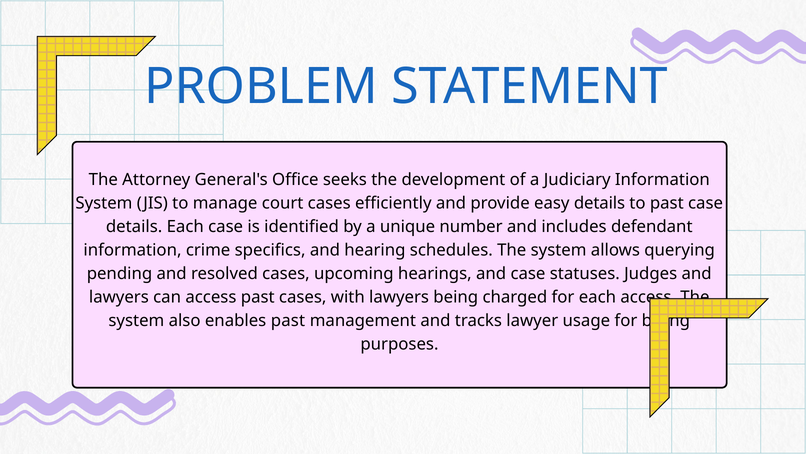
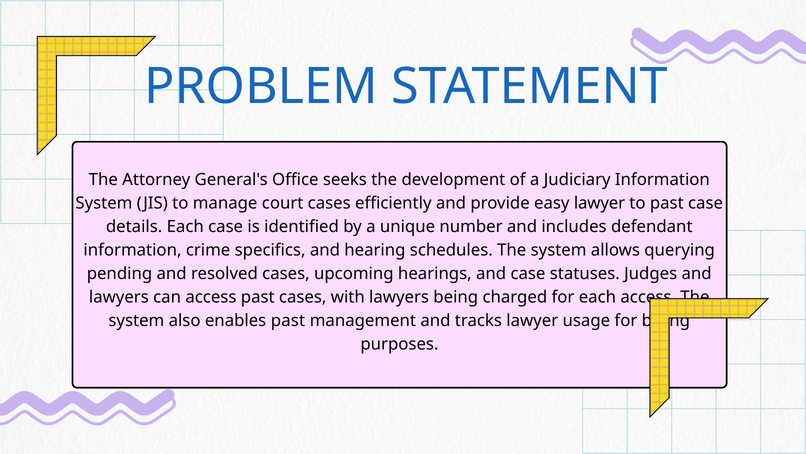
easy details: details -> lawyer (600, 203)
